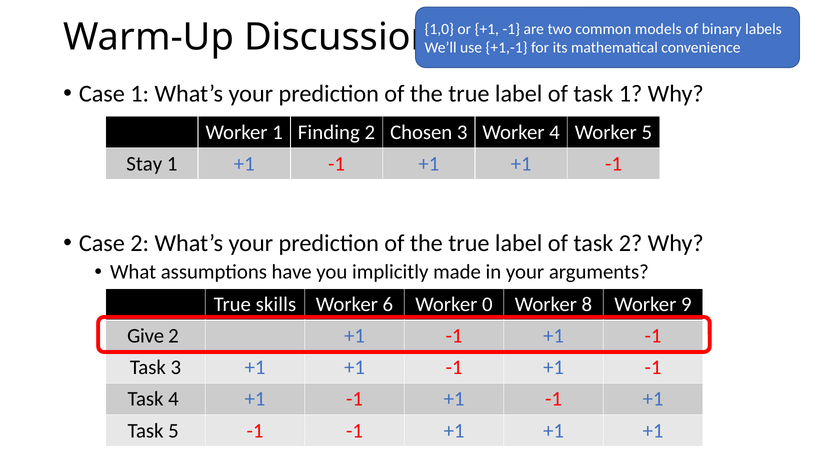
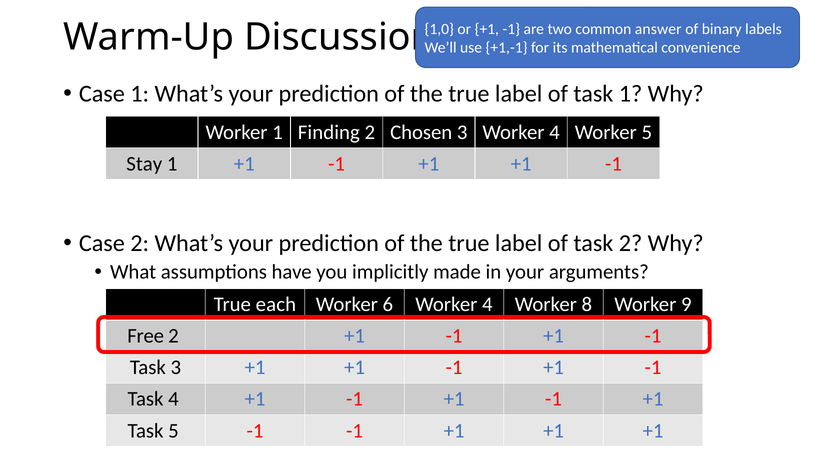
models: models -> answer (658, 29)
skills: skills -> each (276, 305)
6 Worker 0: 0 -> 4 (487, 305)
Give: Give -> Free (146, 336)
